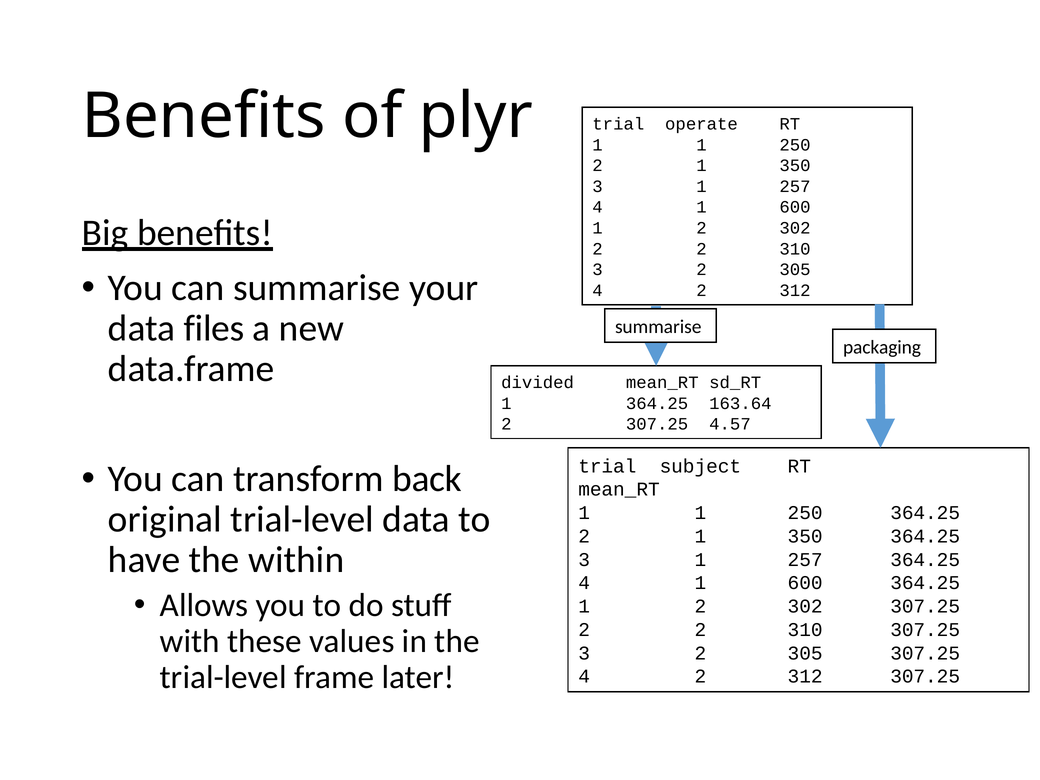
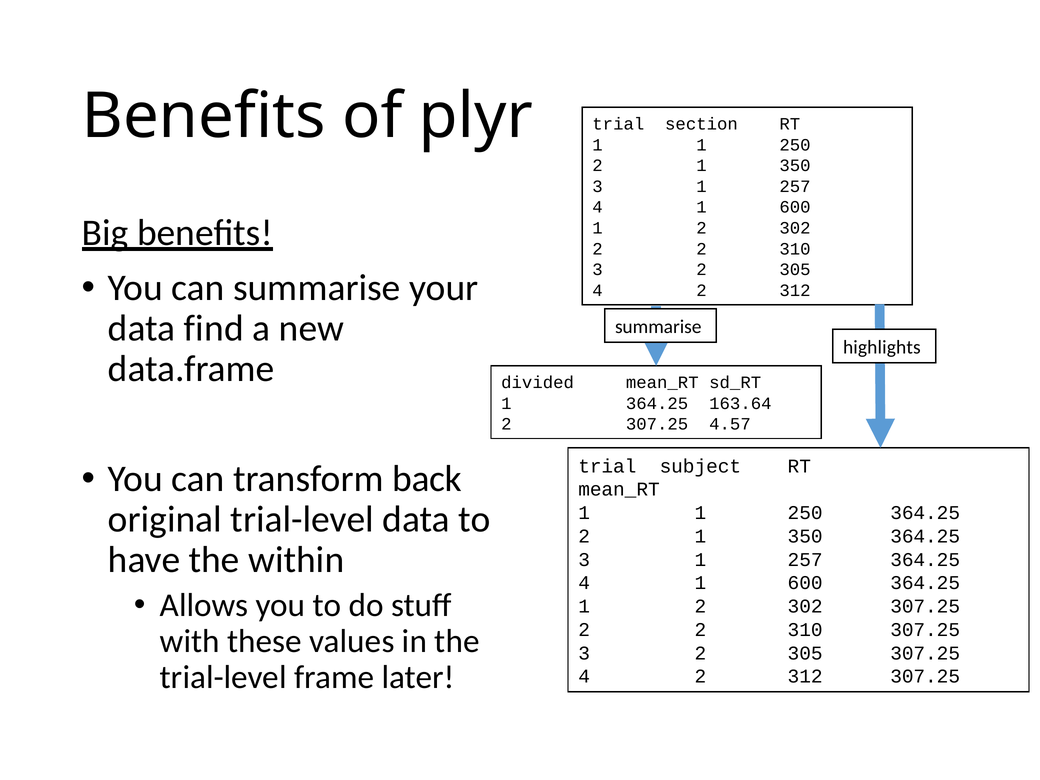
operate: operate -> section (701, 124)
files: files -> find (214, 328)
packaging: packaging -> highlights (882, 348)
